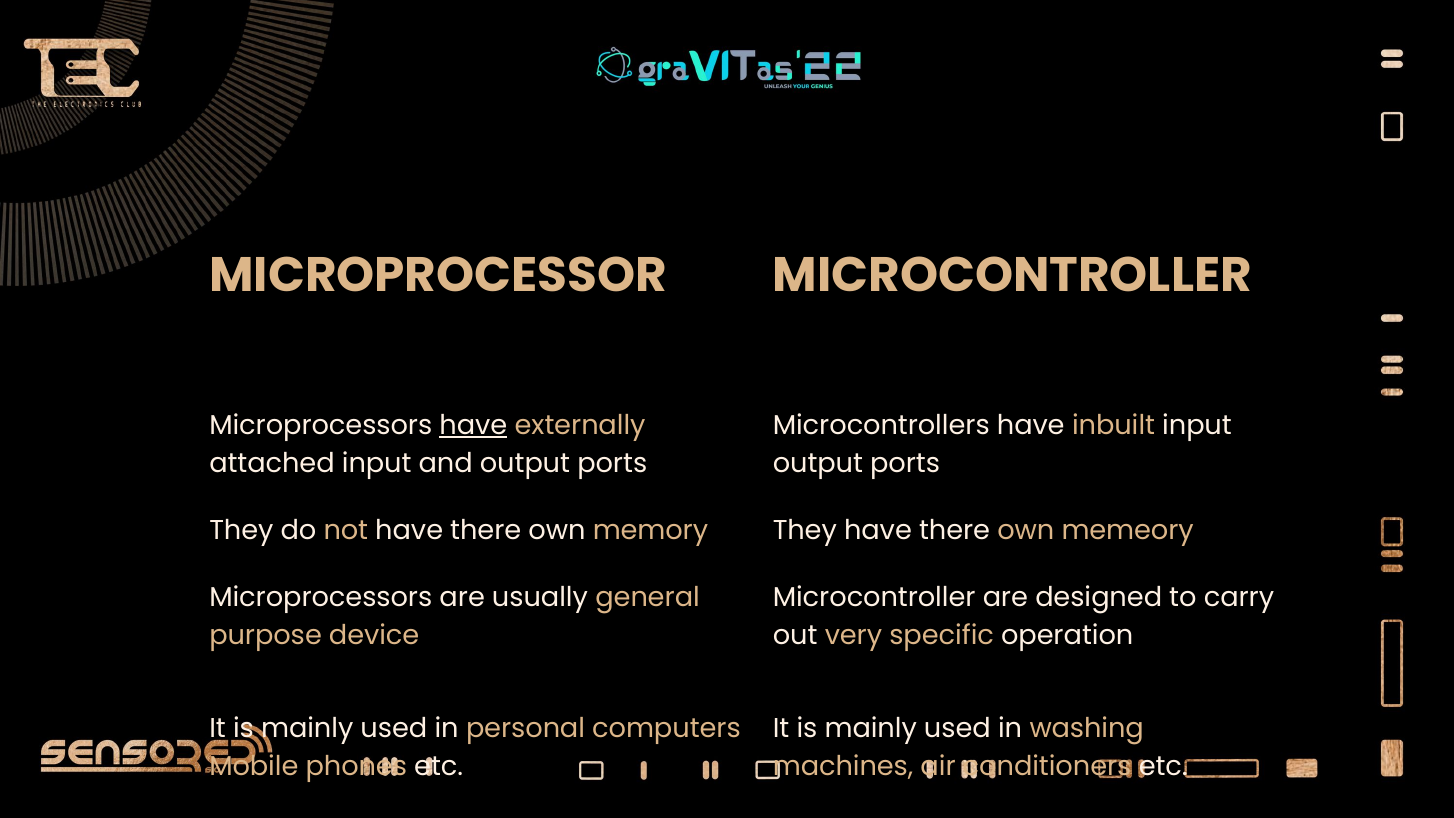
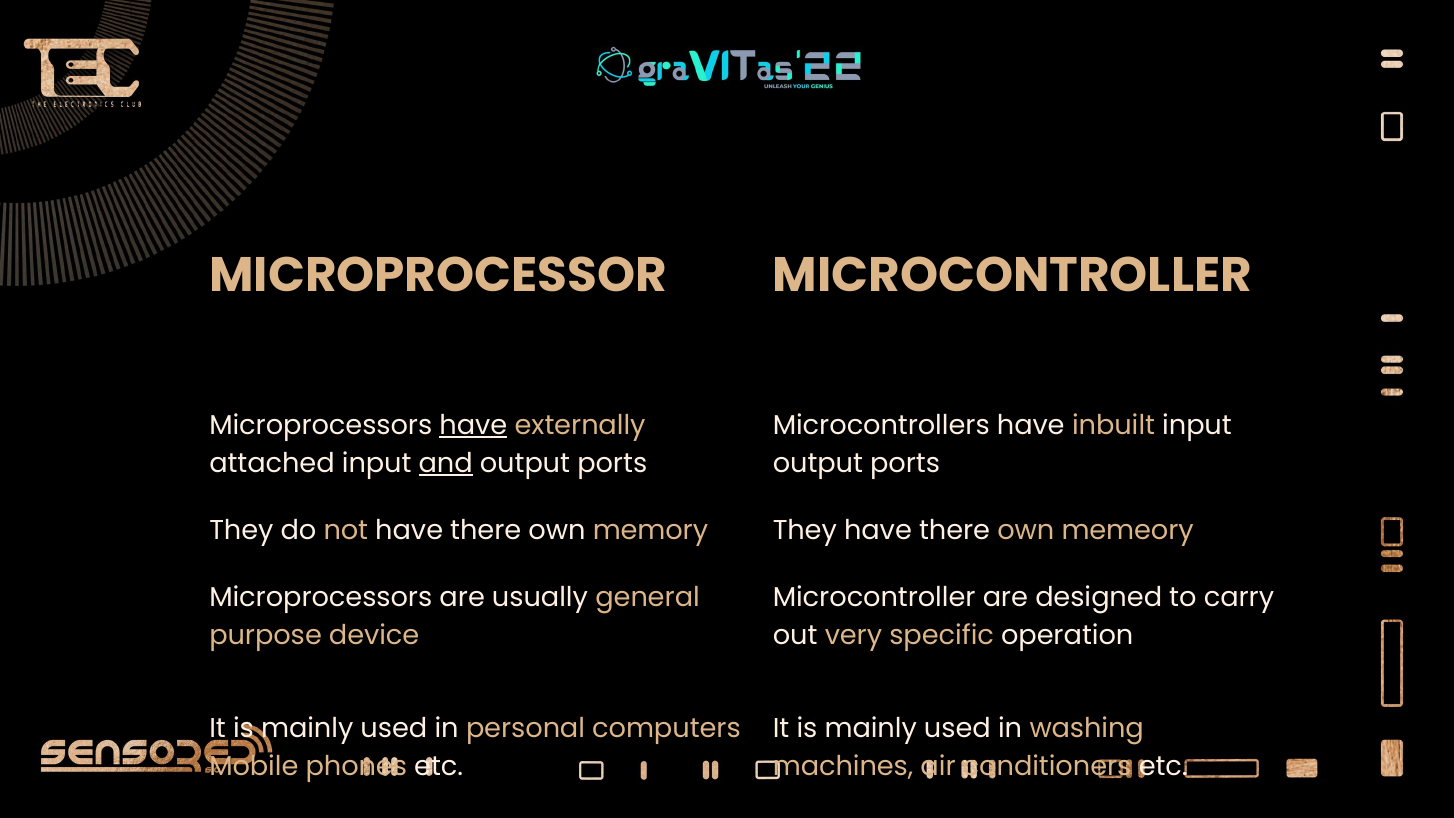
and underline: none -> present (446, 463)
